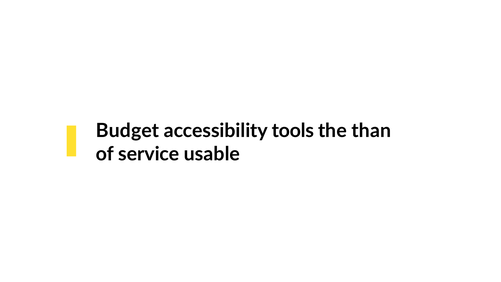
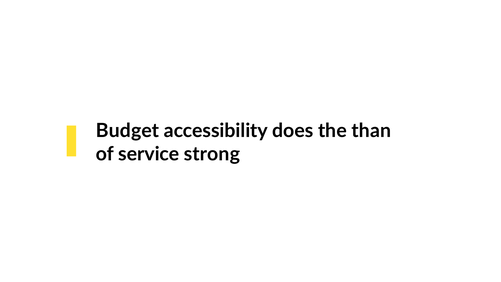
tools: tools -> does (293, 131)
usable: usable -> strong (212, 154)
